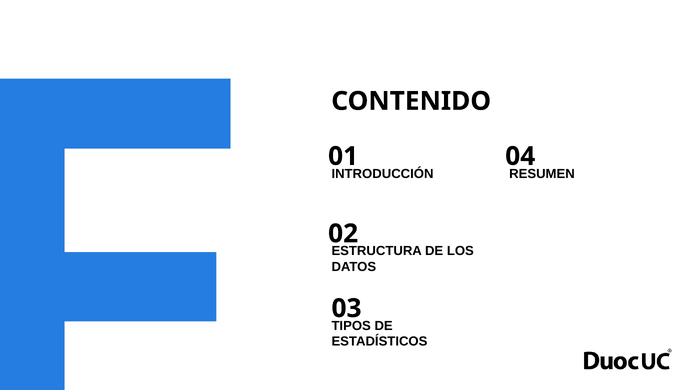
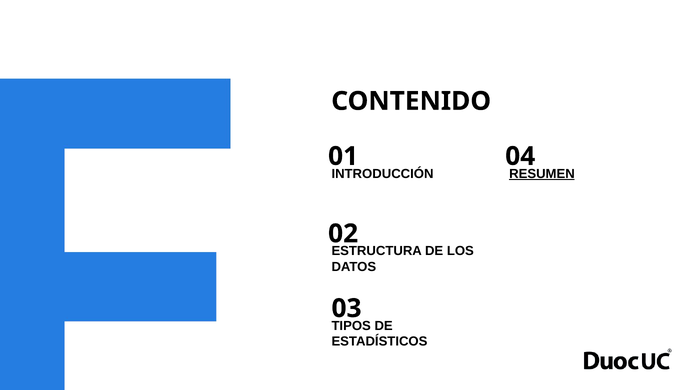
RESUMEN underline: none -> present (542, 174)
